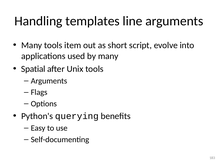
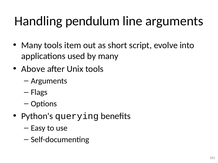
templates: templates -> pendulum (93, 21)
Spatial: Spatial -> Above (33, 69)
